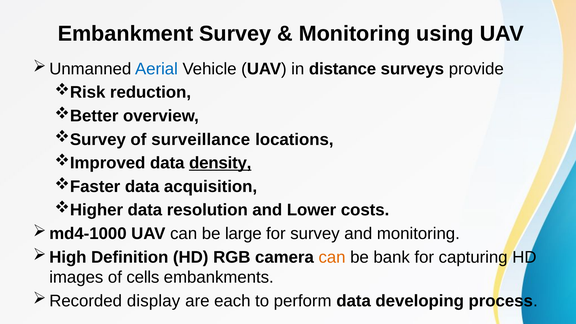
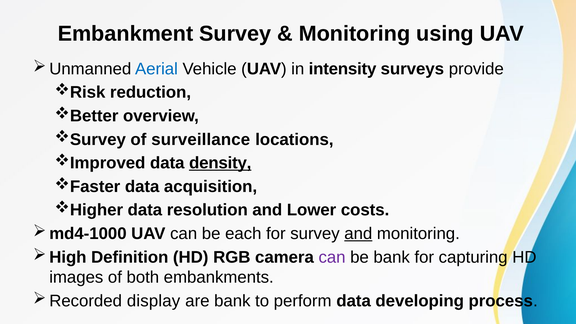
distance: distance -> intensity (343, 69)
large: large -> each (243, 234)
and underline: none -> present (358, 234)
can colour: orange -> purple (332, 257)
cells: cells -> both (143, 277)
are each: each -> bank (232, 301)
